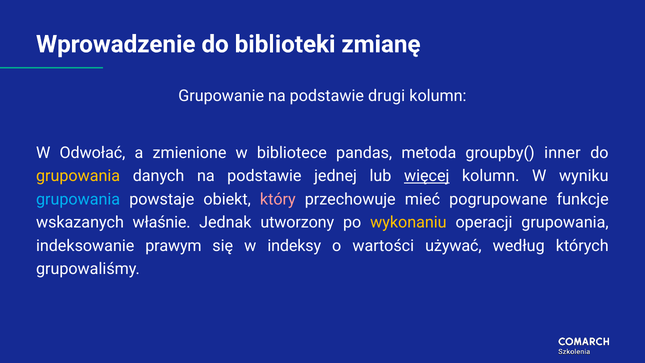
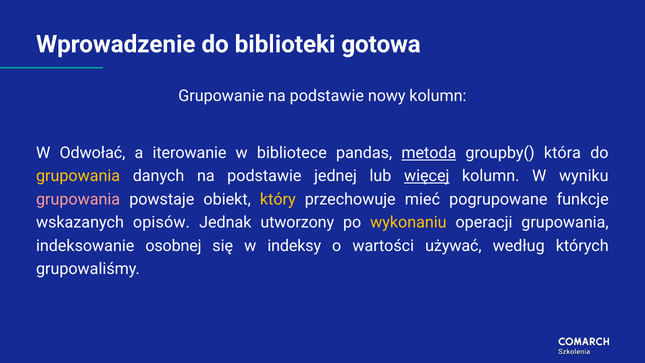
zmianę: zmianę -> gotowa (381, 44)
drugi: drugi -> nowy (387, 96)
zmienione: zmienione -> iterowanie (190, 153)
metoda underline: none -> present (429, 153)
inner: inner -> która (562, 153)
grupowania colour: light blue -> pink (78, 199)
który colour: pink -> yellow (278, 199)
właśnie: właśnie -> opisów (161, 222)
prawym: prawym -> osobnej (173, 246)
